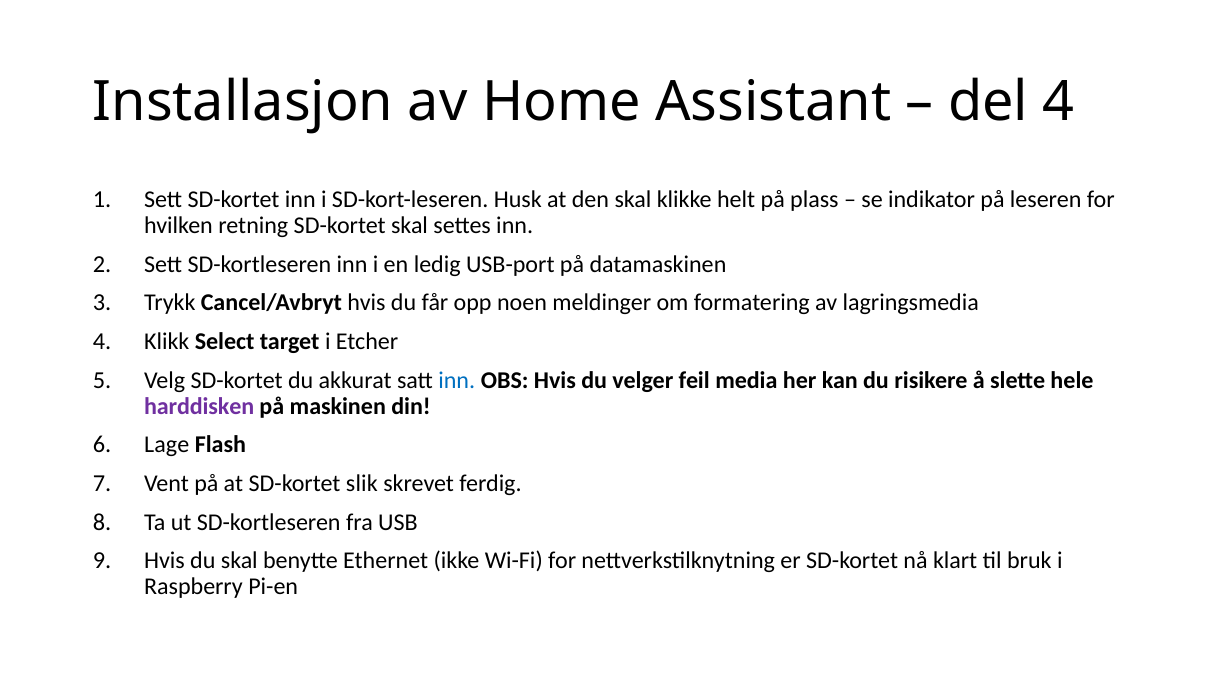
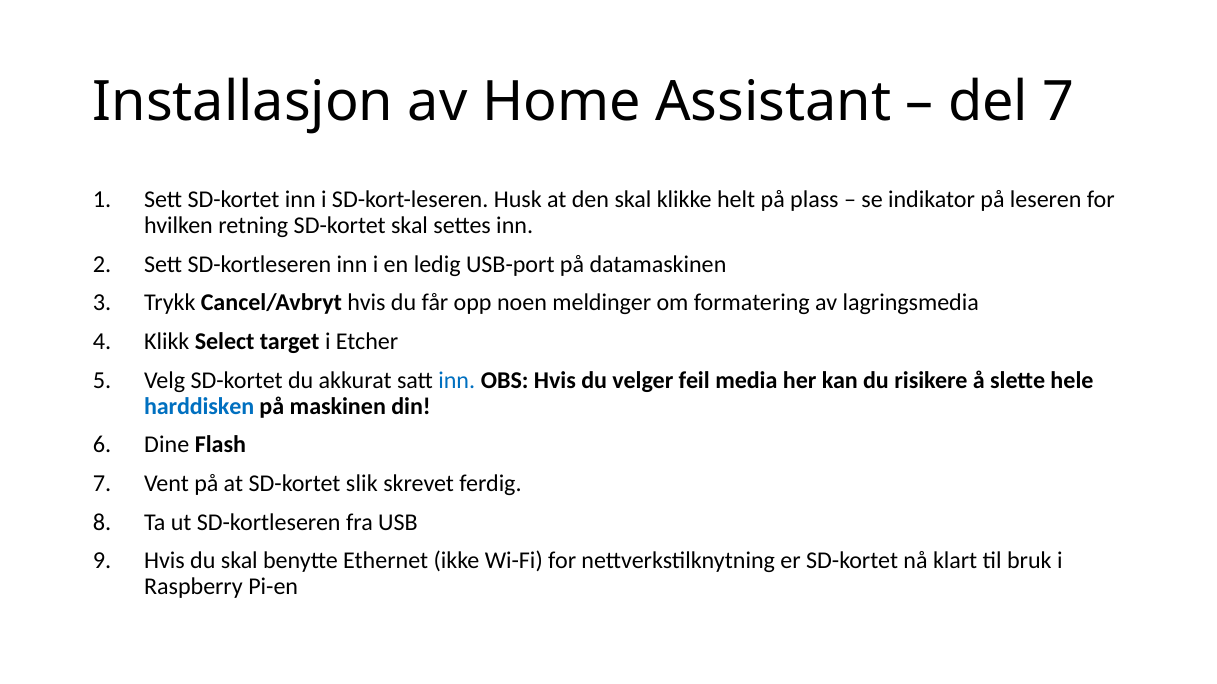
del 4: 4 -> 7 (1059, 102)
harddisken colour: purple -> blue (199, 406)
Lage: Lage -> Dine (167, 445)
